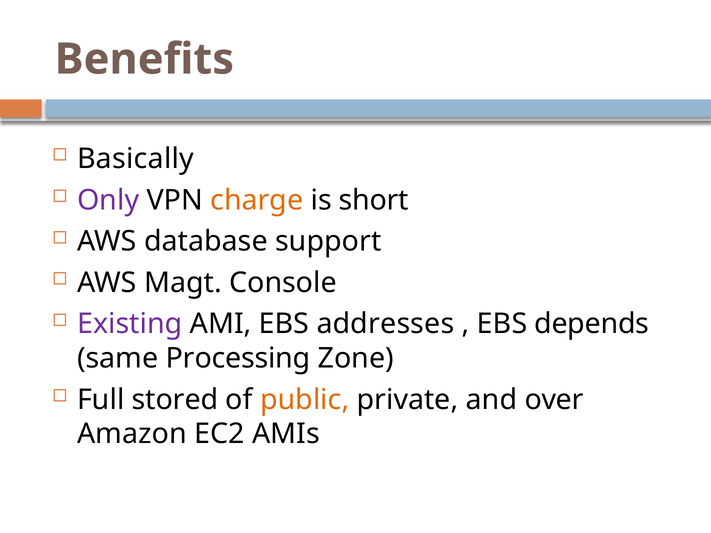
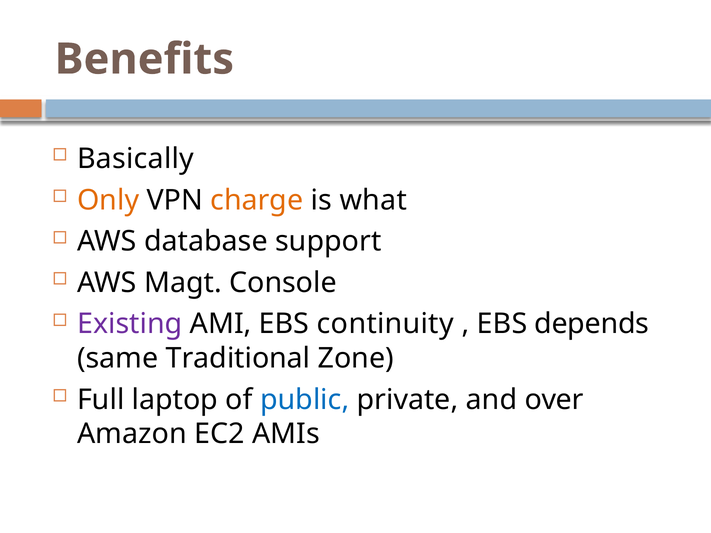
Only colour: purple -> orange (108, 200)
short: short -> what (373, 200)
addresses: addresses -> continuity (385, 324)
Processing: Processing -> Traditional (238, 358)
stored: stored -> laptop (175, 400)
public colour: orange -> blue (305, 400)
